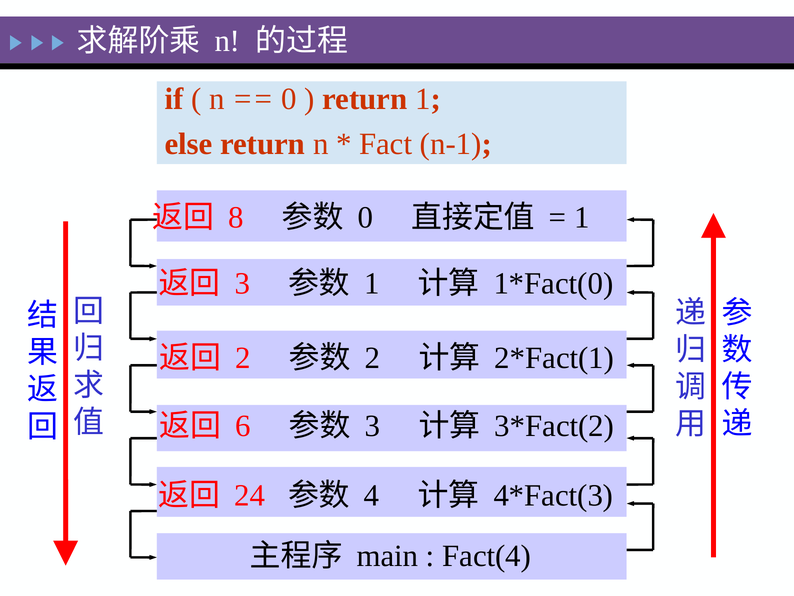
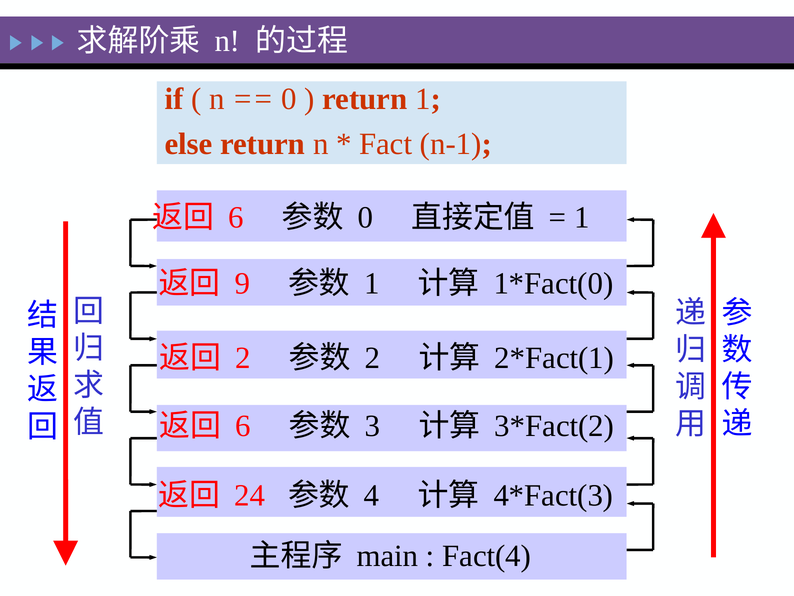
8: 8 -> 6 (236, 217)
3: 3 -> 9 (242, 283)
